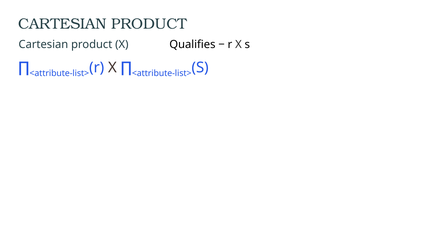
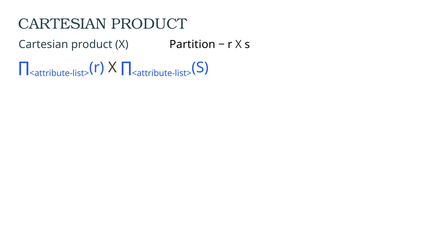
Qualifies: Qualifies -> Partition (192, 45)
